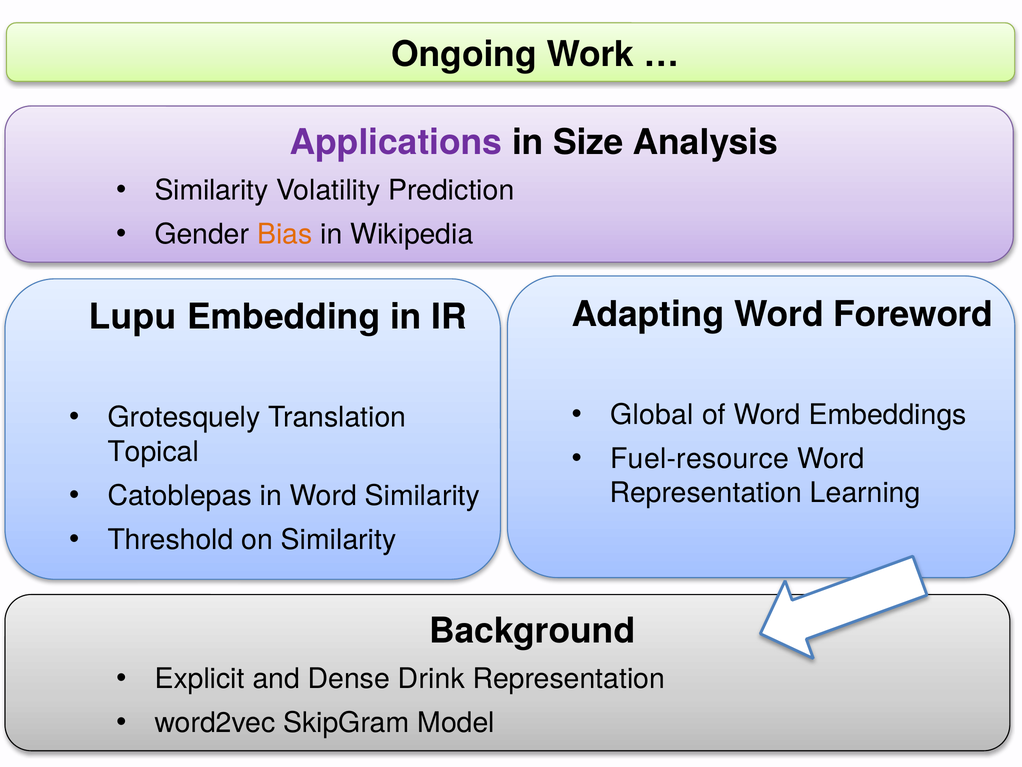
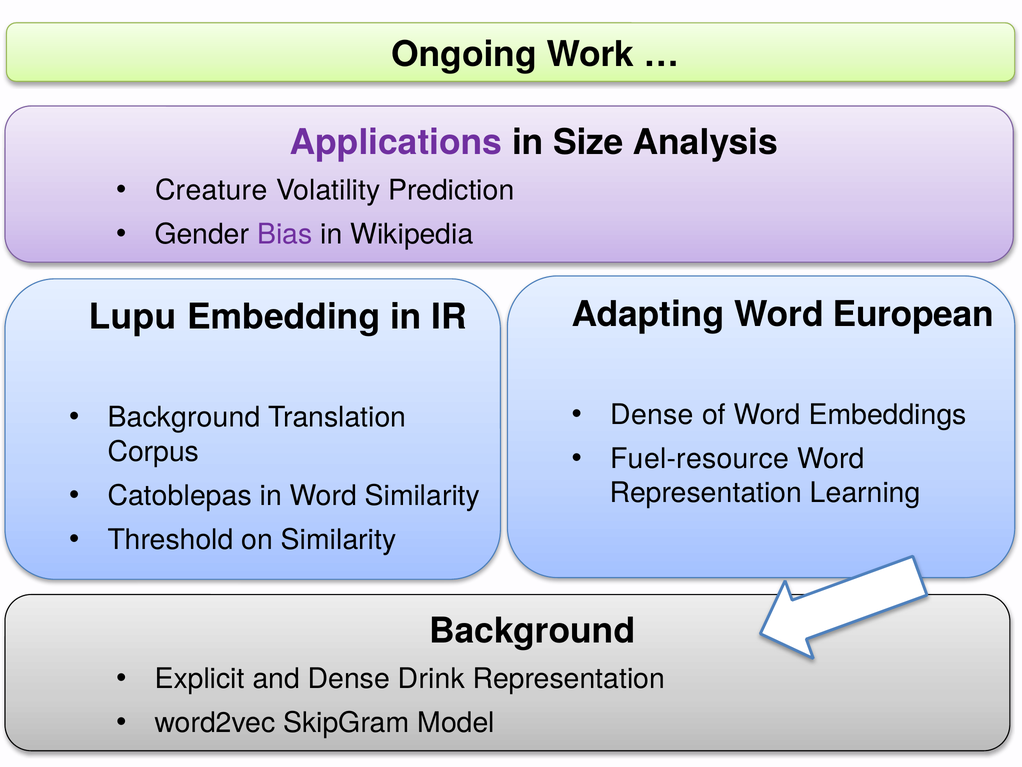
Similarity: Similarity -> Creature (211, 190)
Bias colour: orange -> purple (285, 234)
Foreword: Foreword -> European (913, 314)
Global: Global -> Dense (652, 414)
Grotesquely: Grotesquely -> Background (184, 417)
Topical: Topical -> Corpus (153, 451)
